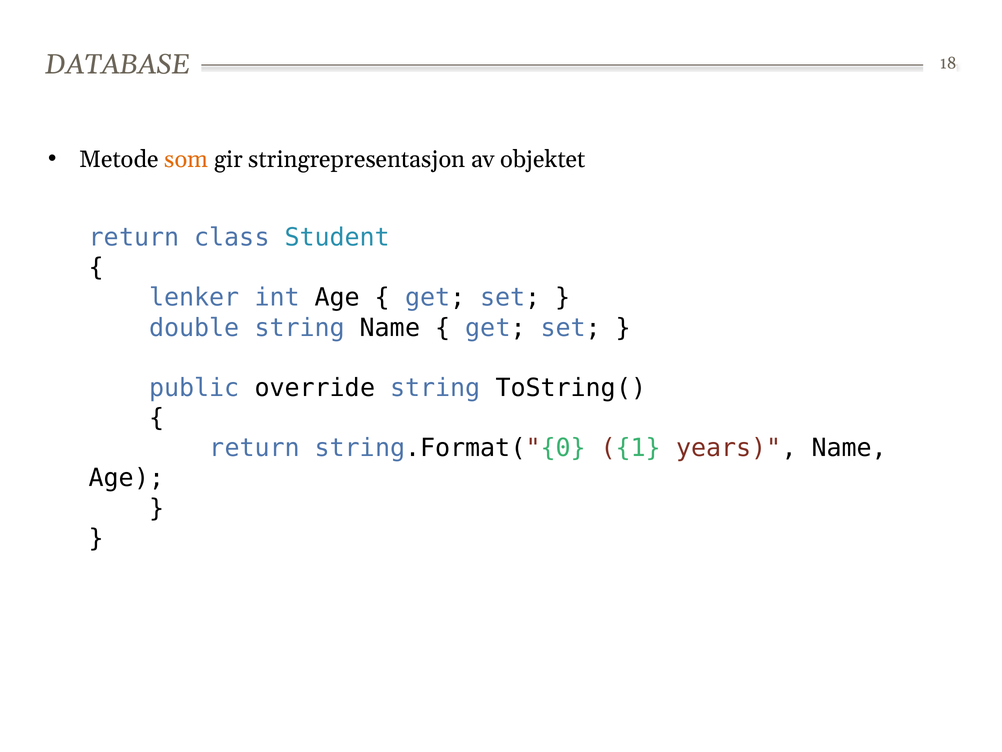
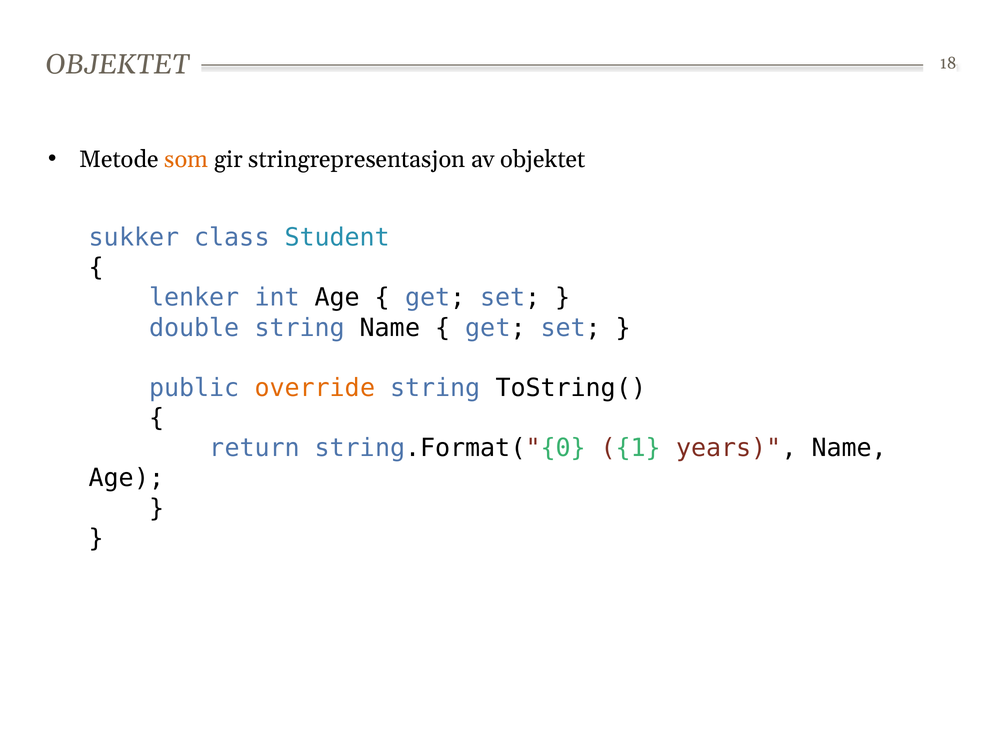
DATABASE: DATABASE -> OBJEKTET (117, 65)
return: return -> sukker (134, 237)
override colour: black -> orange (315, 388)
